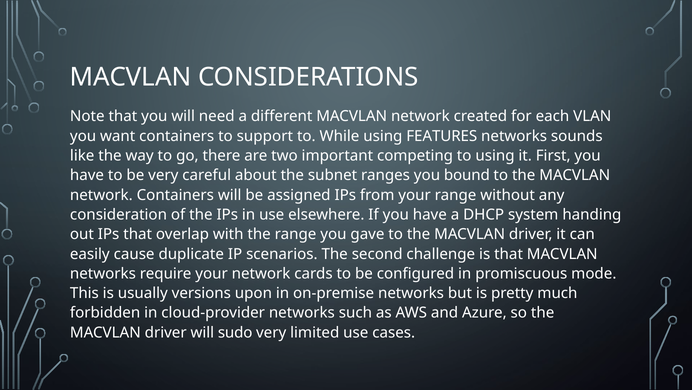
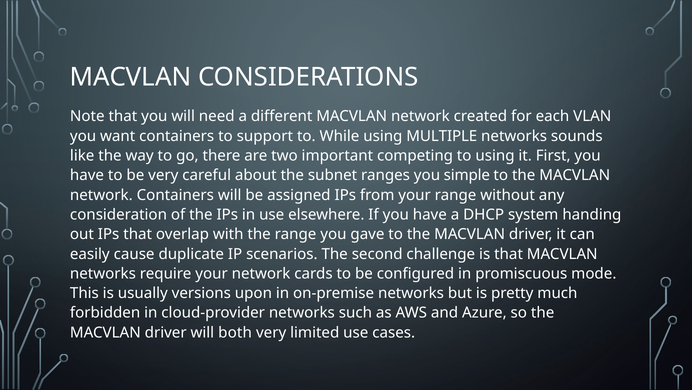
FEATURES: FEATURES -> MULTIPLE (442, 136)
bound: bound -> simple (467, 175)
sudo: sudo -> both (235, 332)
